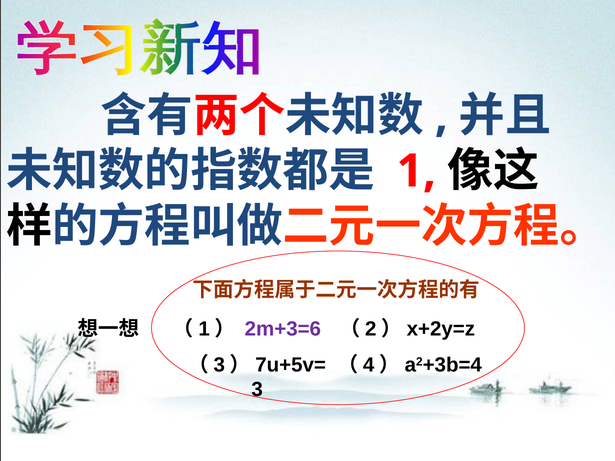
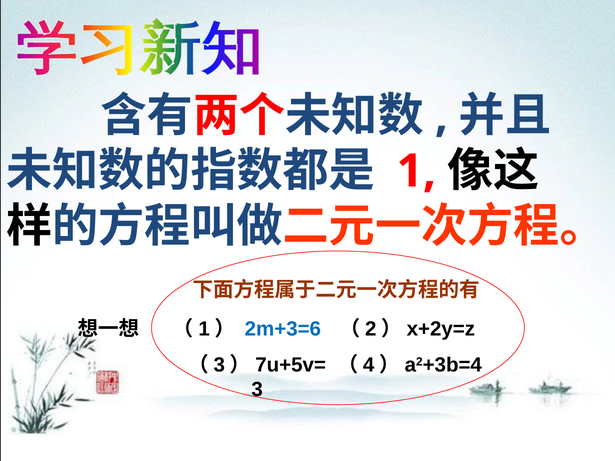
2m+3=6 colour: purple -> blue (283, 329)
